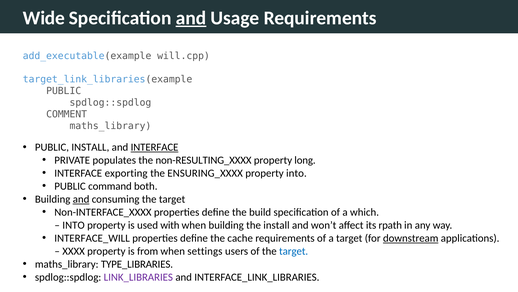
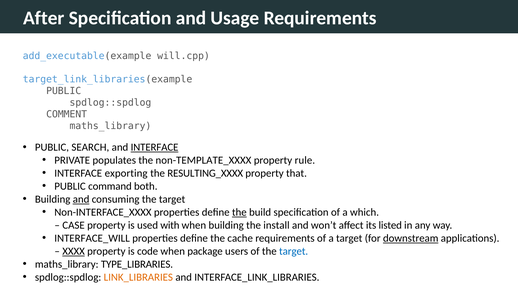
Wide: Wide -> After (44, 18)
and underline: present -> none (191, 18)
PUBLIC INSTALL: INSTALL -> SEARCH (90, 147)
non-RESULTING_XXXX: non-RESULTING_XXXX -> non-TEMPLATE_XXXX (203, 160)
long: long -> rule (305, 160)
ENSURING_XXXX: ENSURING_XXXX -> RESULTING_XXXX (205, 173)
property into: into -> that (297, 173)
the underline: none -> present (239, 212)
INTO: INTO -> CASE (74, 225)
rpath: rpath -> listed (390, 225)
XXXX underline: none -> present (74, 251)
from: from -> code (148, 251)
settings: settings -> package (205, 251)
LINK_LIBRARIES colour: purple -> orange (138, 277)
